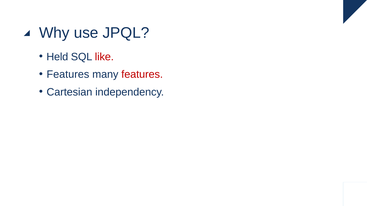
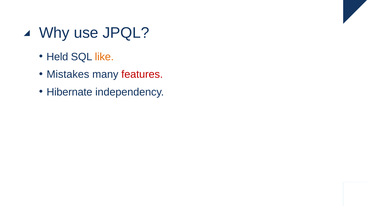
like colour: red -> orange (104, 57)
Features: Features -> Mistakes (68, 75)
Cartesian: Cartesian -> Hibernate (69, 92)
